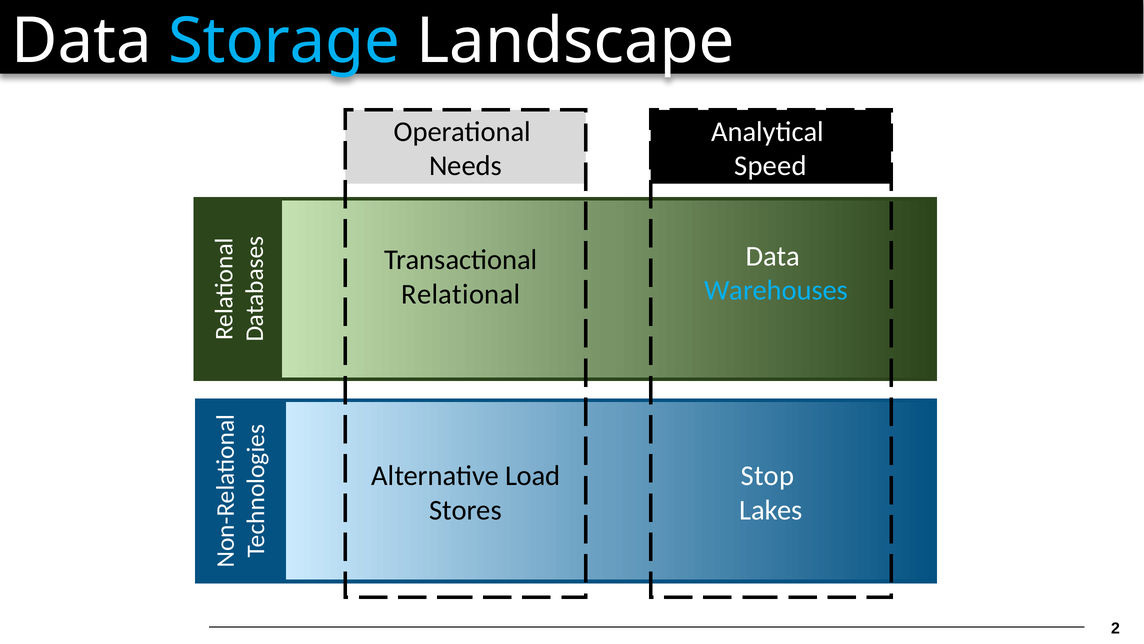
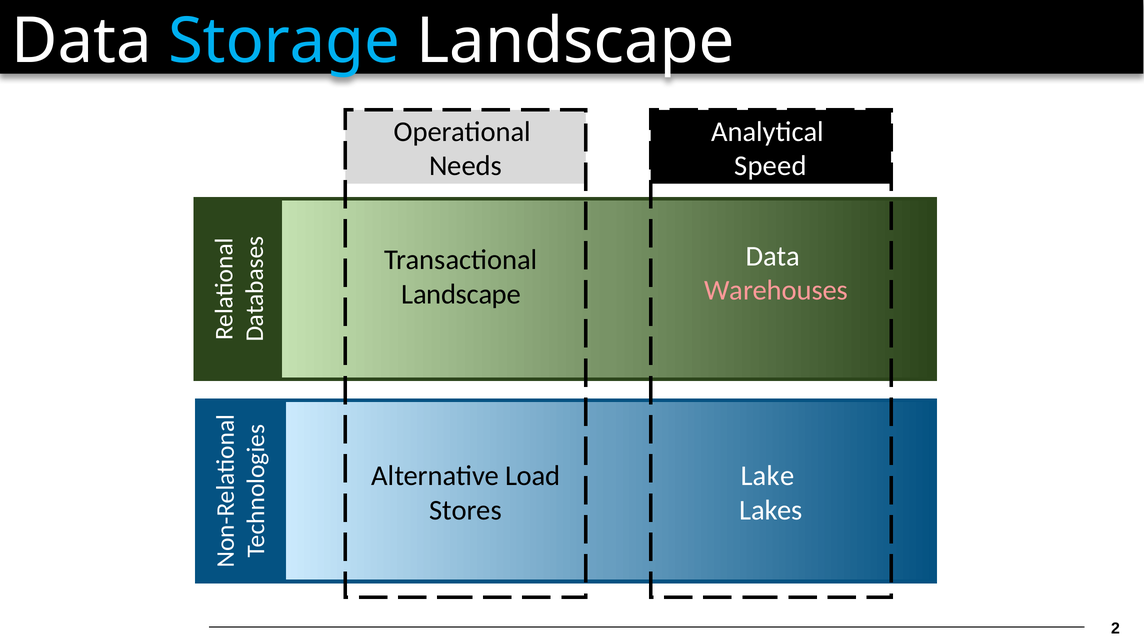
Warehouses colour: light blue -> pink (776, 290)
Relational: Relational -> Landscape (461, 294)
Stop: Stop -> Lake (768, 475)
